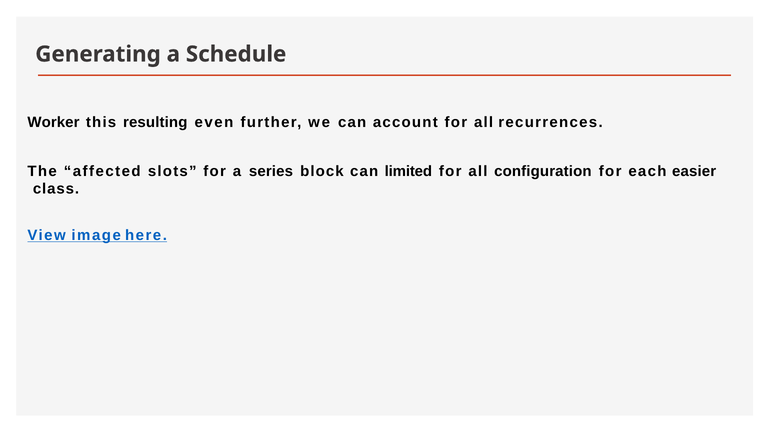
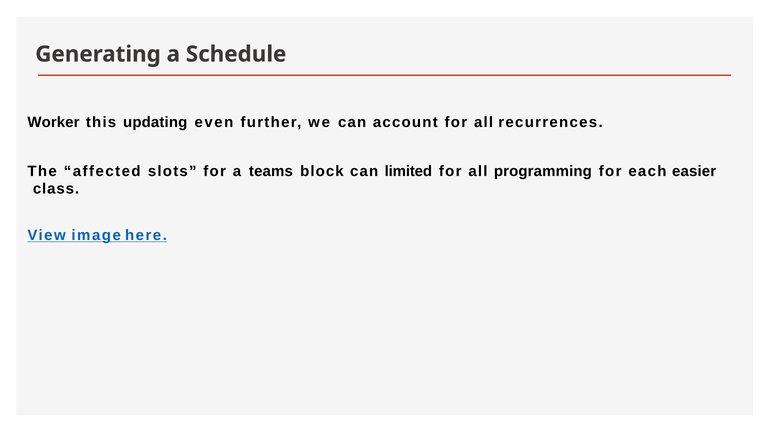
resulting: resulting -> updating (155, 122)
series: series -> teams (271, 172)
configuration: configuration -> programming (543, 172)
